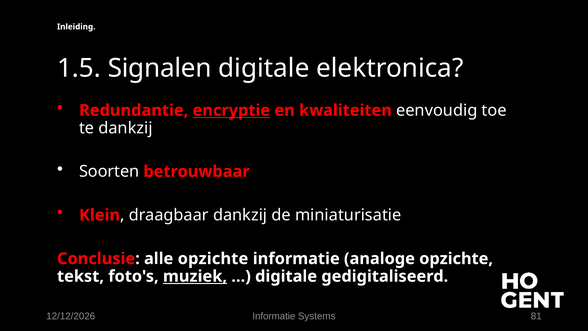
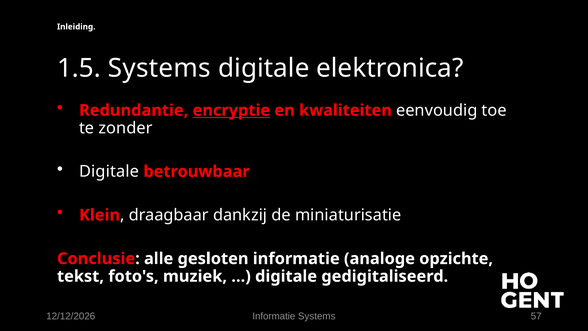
1.5 Signalen: Signalen -> Systems (159, 68)
te dankzij: dankzij -> zonder (125, 128)
Soorten: Soorten -> Digitale (109, 171)
alle opzichte: opzichte -> gesloten (213, 259)
muziek underline: present -> none (195, 276)
81: 81 -> 57 (536, 316)
